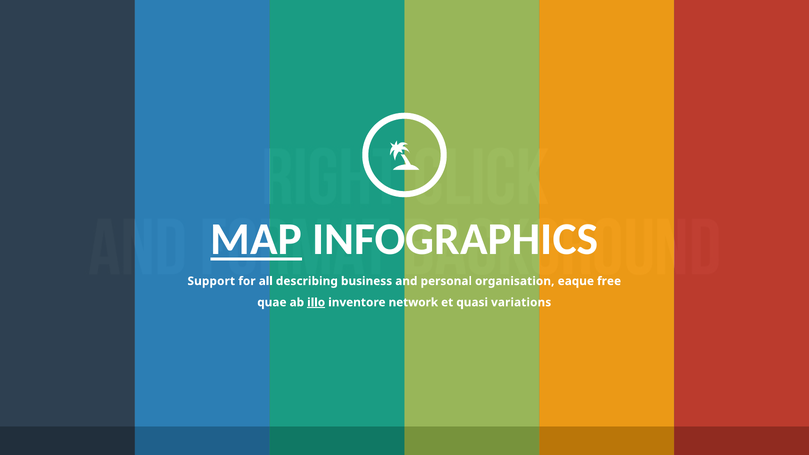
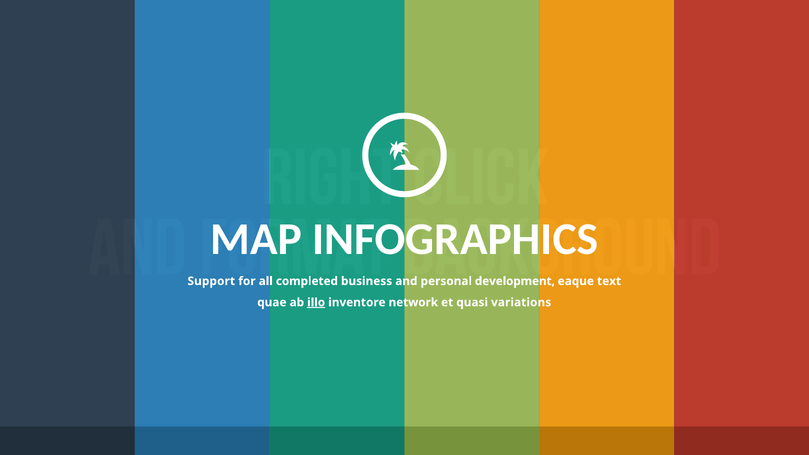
MAP underline: present -> none (256, 239)
describing: describing -> completed (307, 281)
organisation: organisation -> development (515, 281)
free: free -> text (609, 281)
